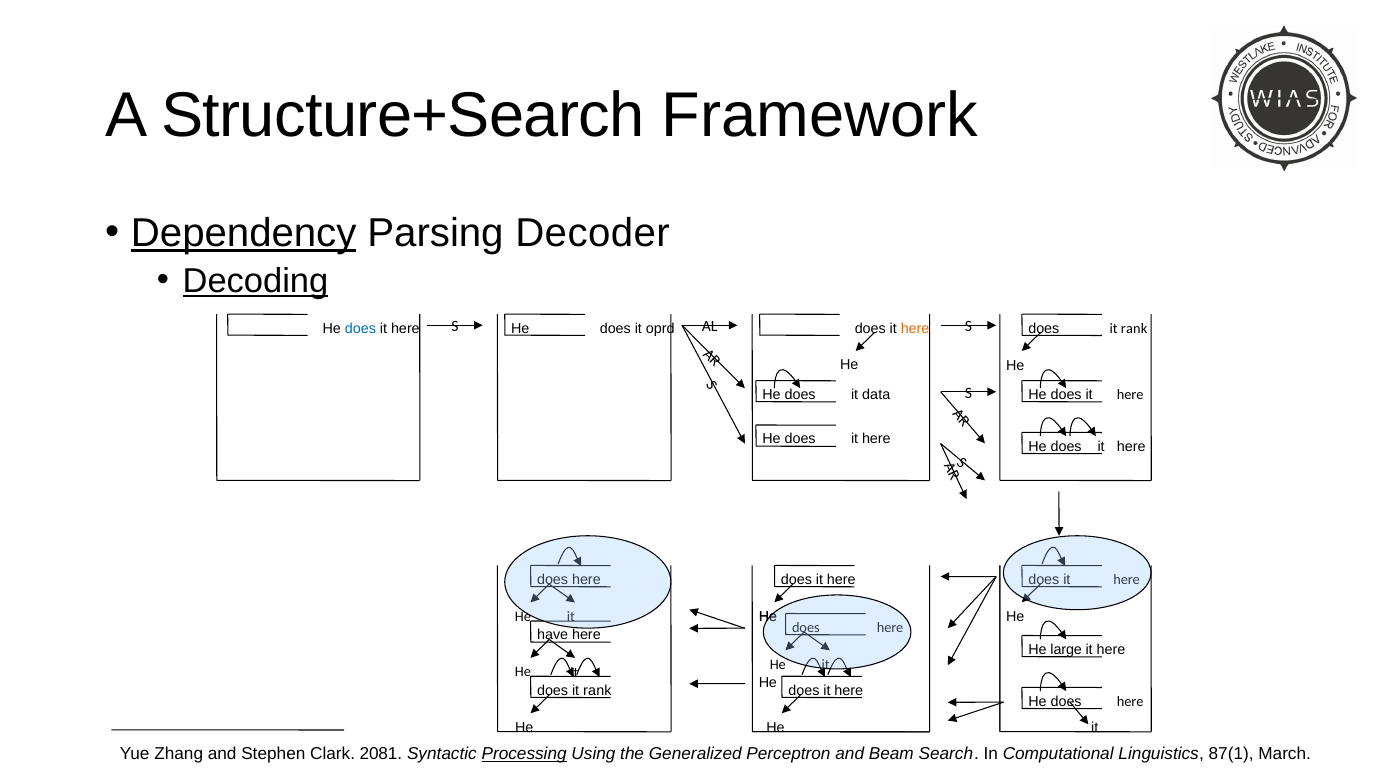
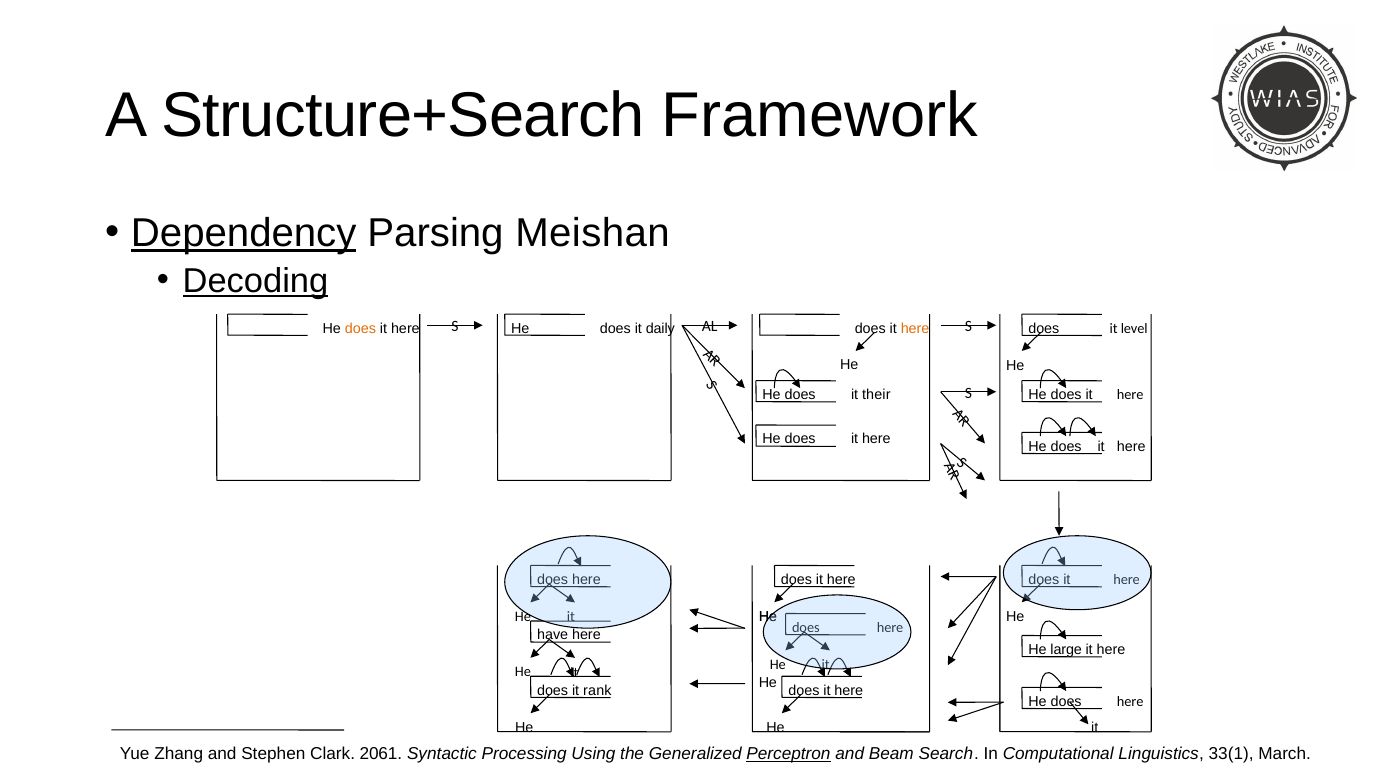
Decoder: Decoder -> Meishan (593, 233)
does colour: blue -> orange (360, 328)
oprd: oprd -> daily (660, 328)
rank: rank -> level (1134, 328)
data: data -> their (876, 395)
2081: 2081 -> 2061 (381, 754)
Processing underline: present -> none (524, 754)
Perceptron underline: none -> present (789, 754)
87(1: 87(1 -> 33(1 (1231, 754)
